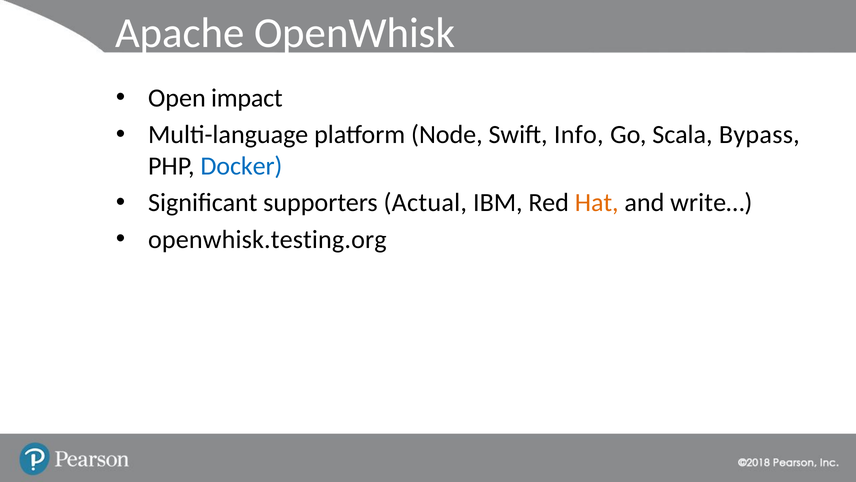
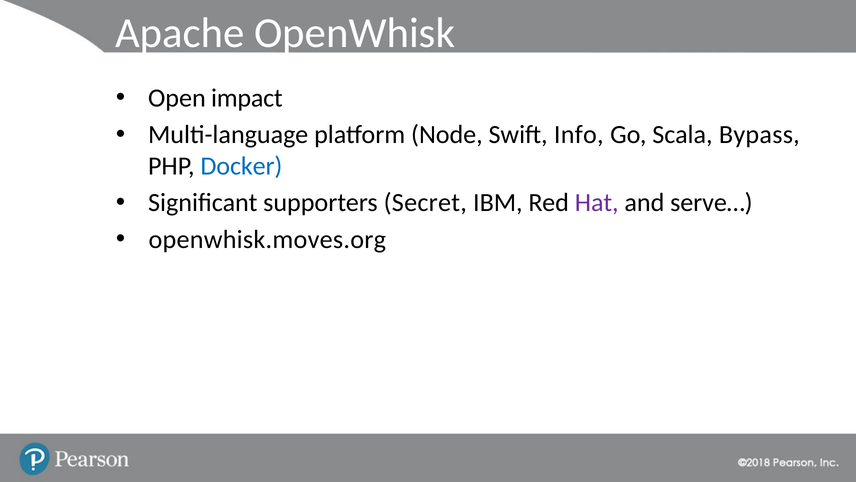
Actual: Actual -> Secret (425, 203)
Hat colour: orange -> purple (597, 203)
write…: write… -> serve… (711, 203)
openwhisk.testing.org: openwhisk.testing.org -> openwhisk.moves.org (267, 239)
